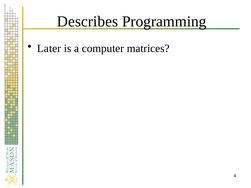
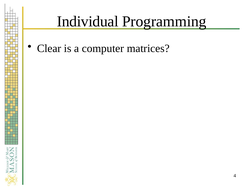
Describes: Describes -> Individual (88, 22)
Later: Later -> Clear (49, 48)
